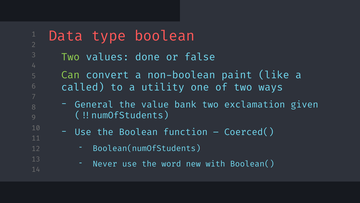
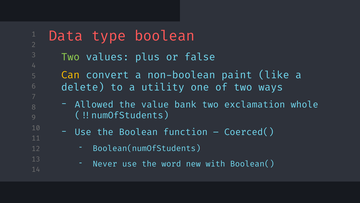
done: done -> plus (147, 57)
Can colour: light green -> yellow (70, 75)
called: called -> delete (83, 87)
General: General -> Allowed (94, 104)
given: given -> whole (304, 104)
